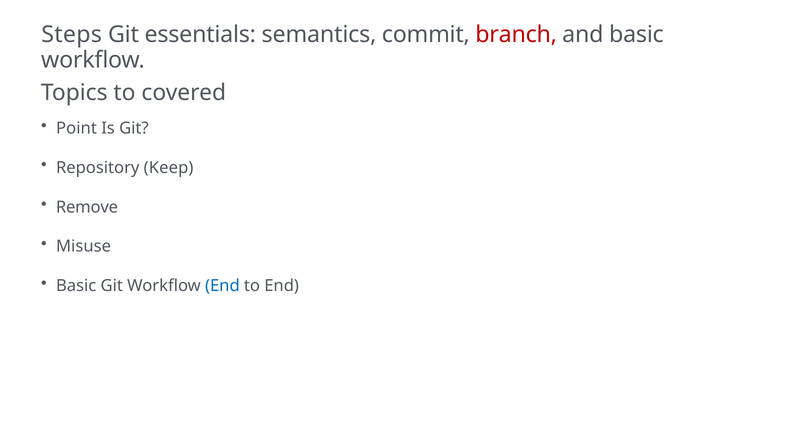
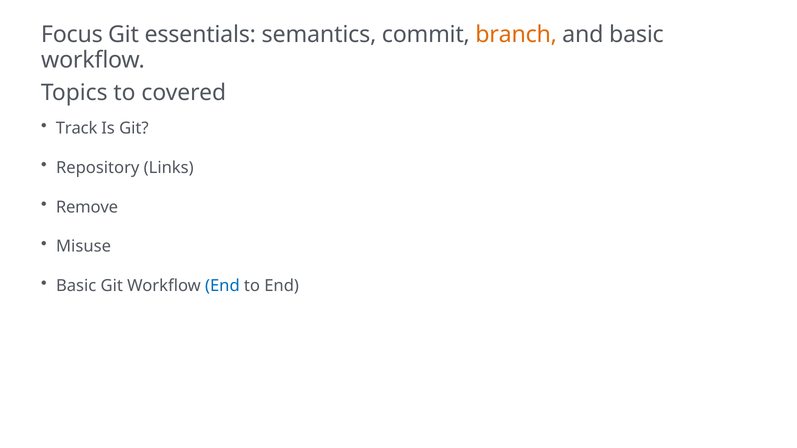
Steps: Steps -> Focus (72, 35)
branch colour: red -> orange (516, 35)
Point: Point -> Track (77, 128)
Keep: Keep -> Links (169, 168)
